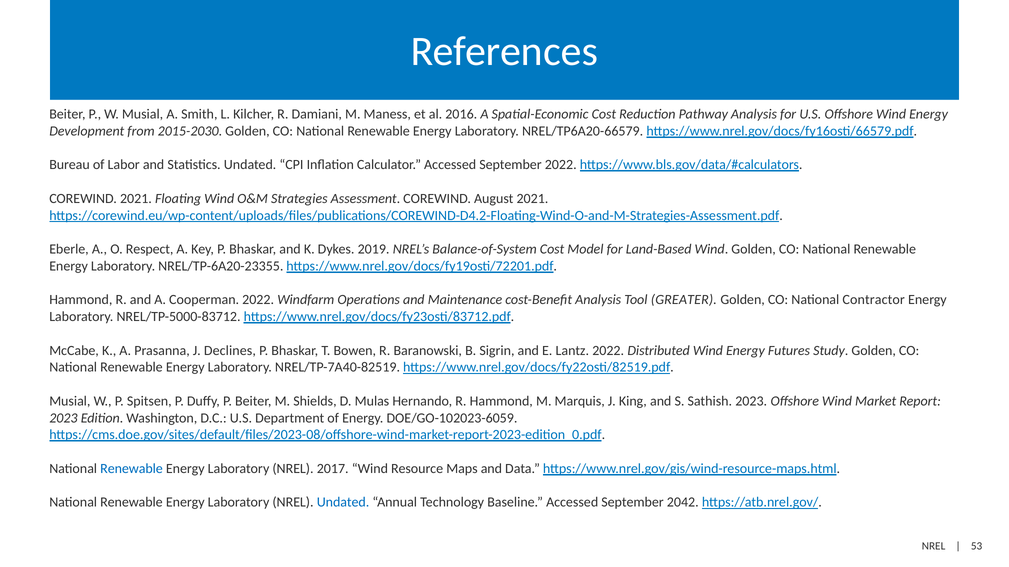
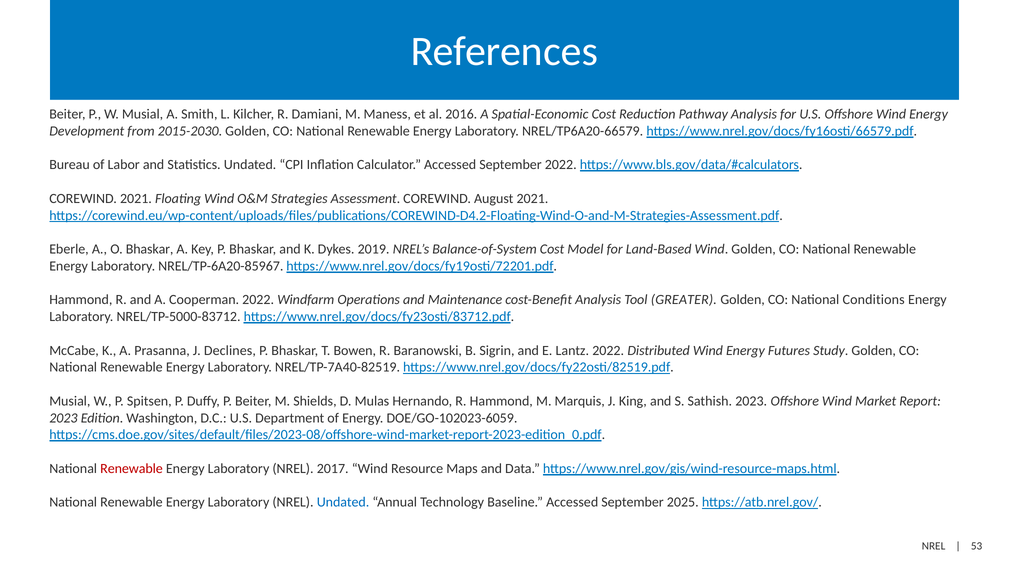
O Respect: Respect -> Bhaskar (150, 249)
NREL/TP-6A20-23355: NREL/TP-6A20-23355 -> NREL/TP-6A20-85967 (221, 266)
Contractor: Contractor -> Conditions (874, 300)
Renewable colour: blue -> red (132, 469)
2042: 2042 -> 2025 (683, 503)
